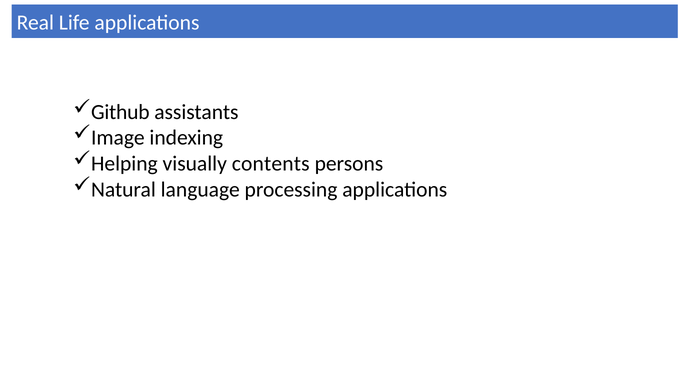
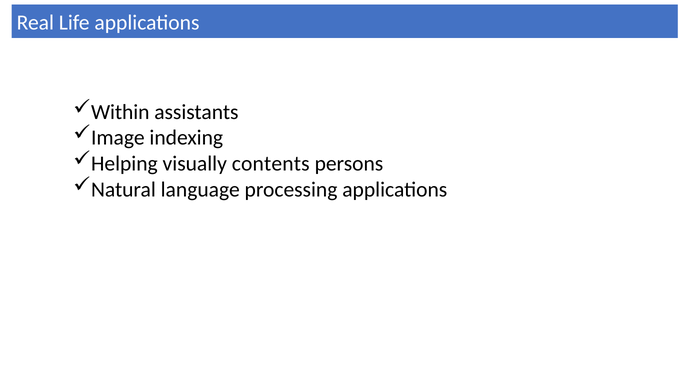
Github: Github -> Within (120, 112)
